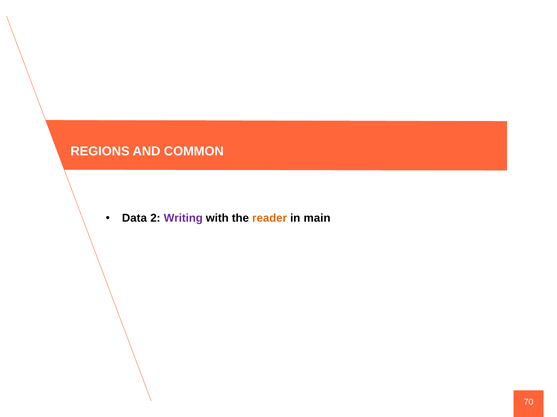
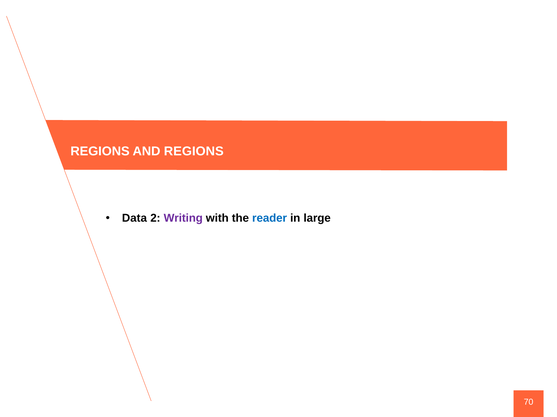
AND COMMON: COMMON -> REGIONS (194, 152)
reader colour: orange -> blue (270, 219)
main: main -> large (317, 219)
